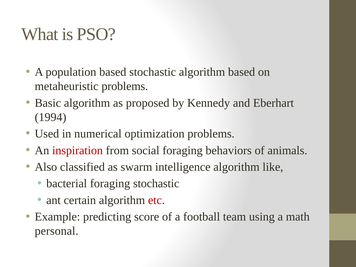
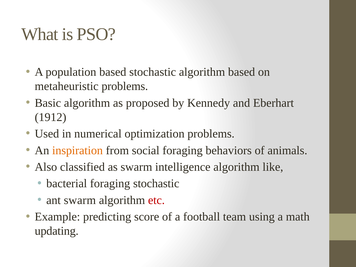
1994: 1994 -> 1912 (51, 117)
inspiration colour: red -> orange (78, 150)
ant certain: certain -> swarm (80, 200)
personal: personal -> updating (57, 231)
